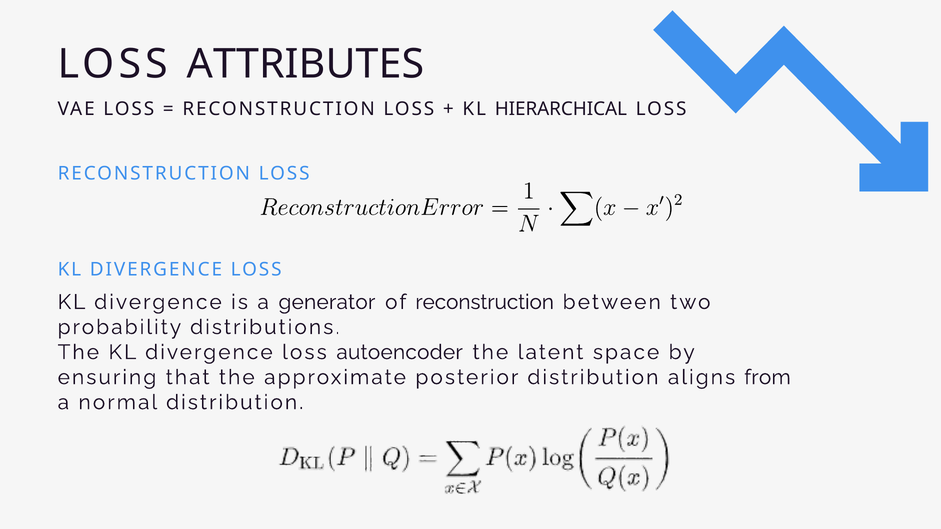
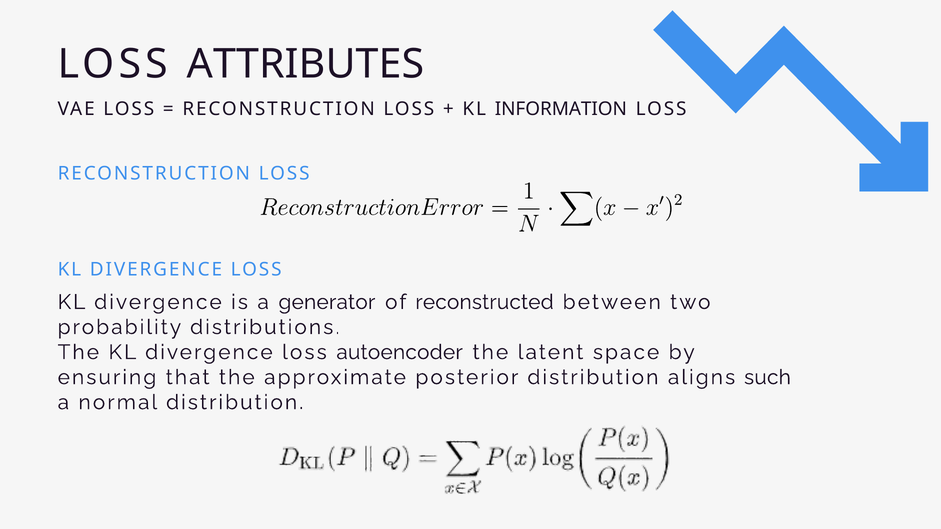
HIERARCHICAL: HIERARCHICAL -> INFORMATION (561, 109)
of reconstruction: reconstruction -> reconstructed (484, 302)
from: from -> such (767, 377)
